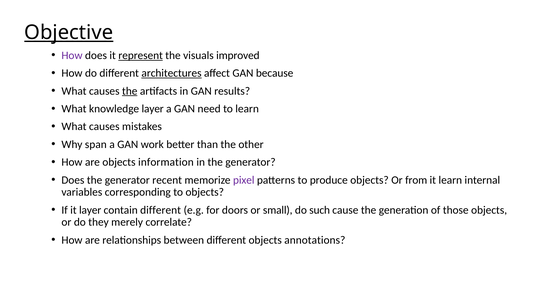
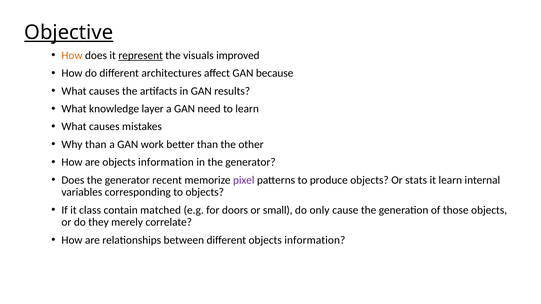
How colour: purple -> orange (72, 55)
architectures underline: present -> none (172, 73)
the underline: present -> none (130, 91)
Why span: span -> than (96, 145)
from: from -> stats (416, 180)
it layer: layer -> class (90, 210)
contain different: different -> matched (161, 210)
such: such -> only (320, 210)
different objects annotations: annotations -> information (315, 240)
